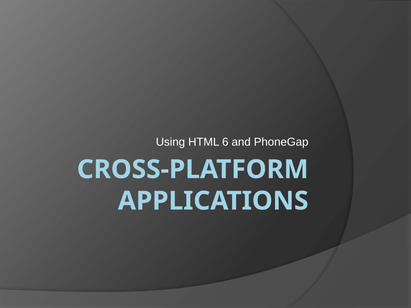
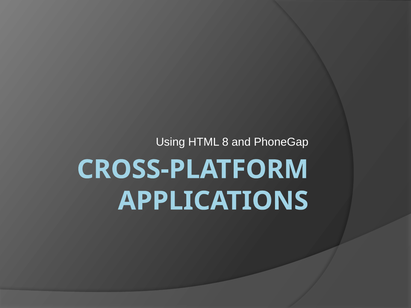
6: 6 -> 8 (225, 142)
